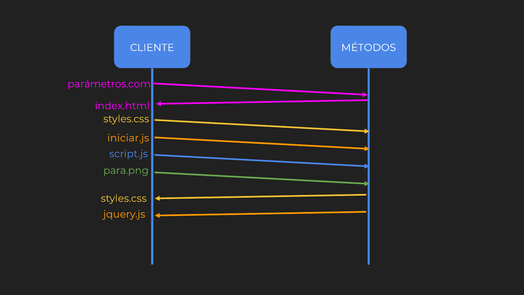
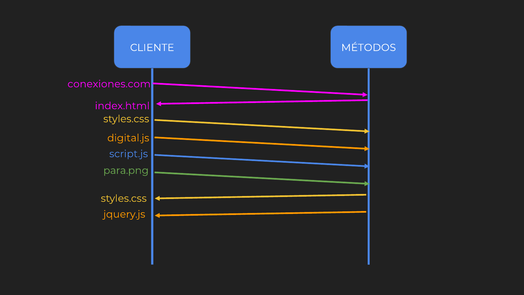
parámetros.com: parámetros.com -> conexiones.com (109, 84)
iniciar.js: iniciar.js -> digital.js (128, 138)
